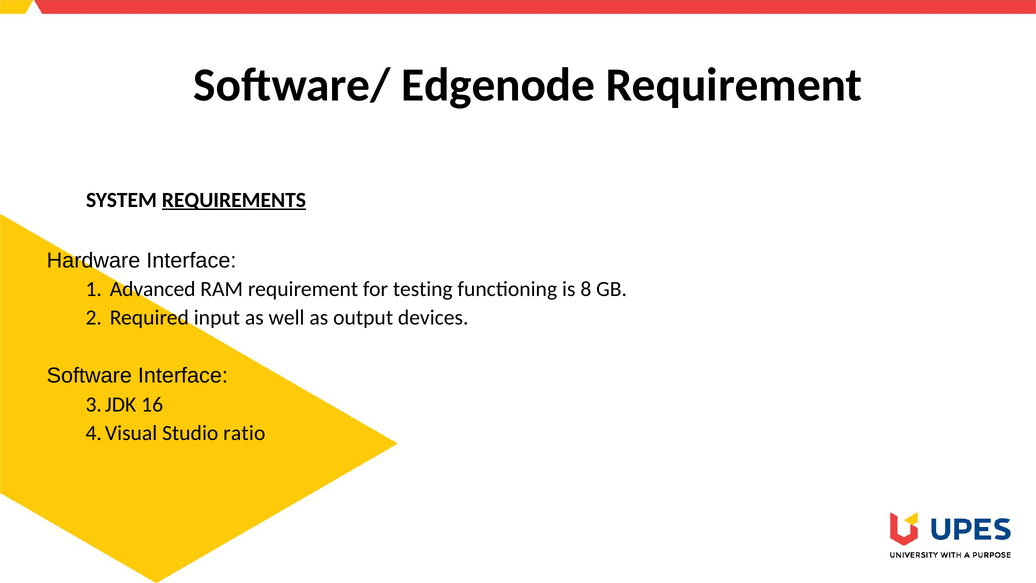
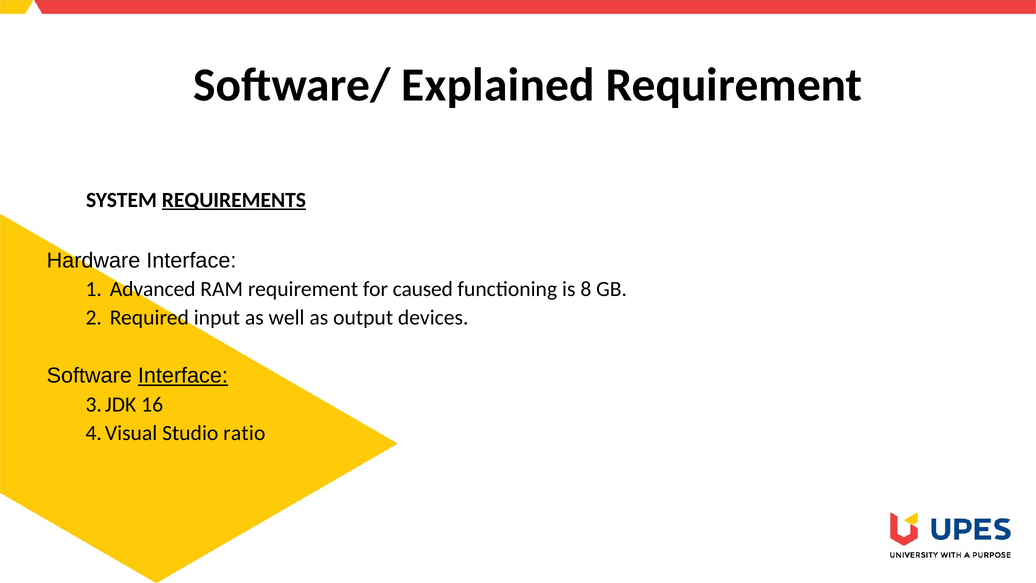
Edgenode: Edgenode -> Explained (498, 85)
testing: testing -> caused (423, 289)
Interface underline: none -> present (183, 376)
